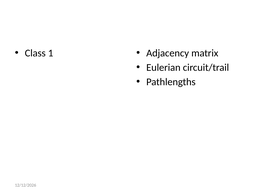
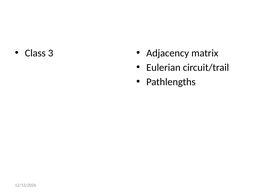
1: 1 -> 3 (51, 53)
